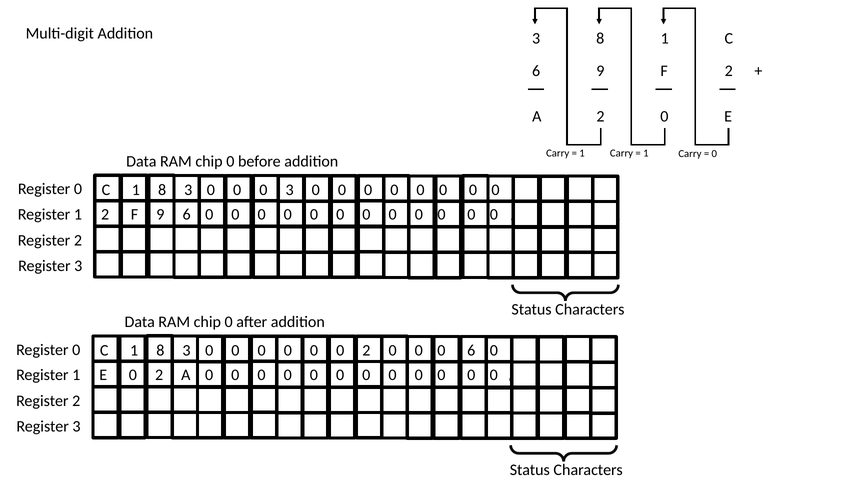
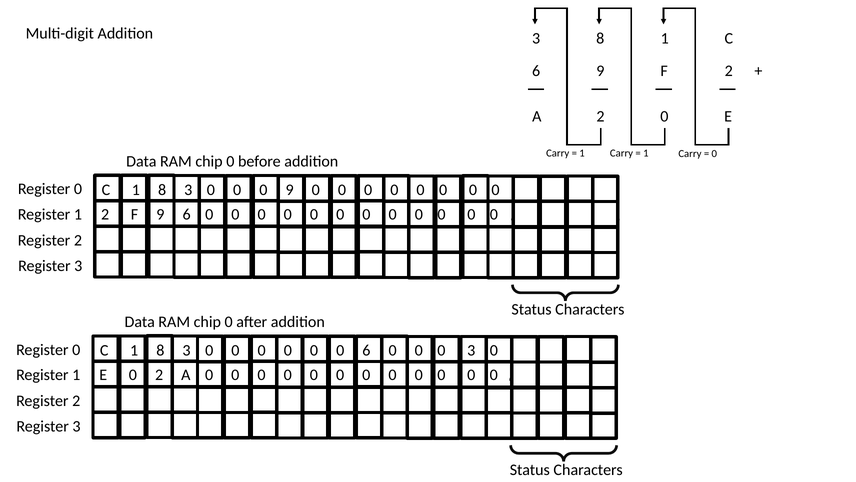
0 3: 3 -> 9 (290, 190)
2: 2 -> 6 (366, 350)
0 6: 6 -> 3 (471, 350)
